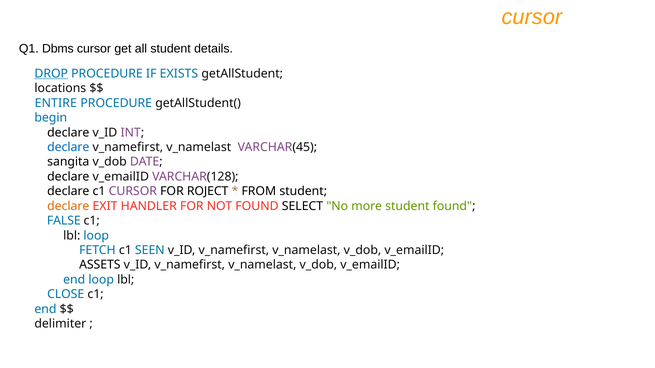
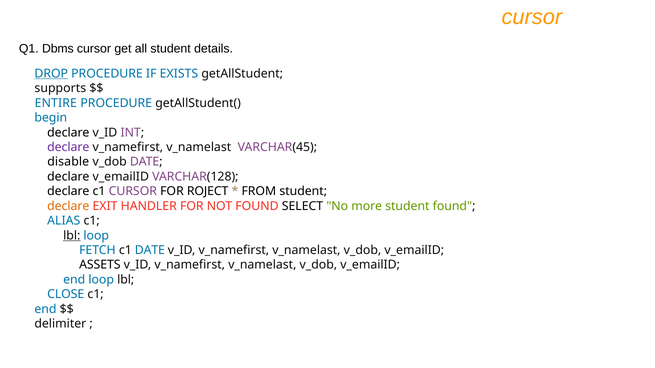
locations: locations -> supports (60, 88)
declare colour: blue -> purple (68, 147)
sangita: sangita -> disable (68, 162)
FALSE: FALSE -> ALIAS (64, 221)
lbl underline: none -> present (72, 236)
c1 SEEN: SEEN -> DATE (150, 251)
